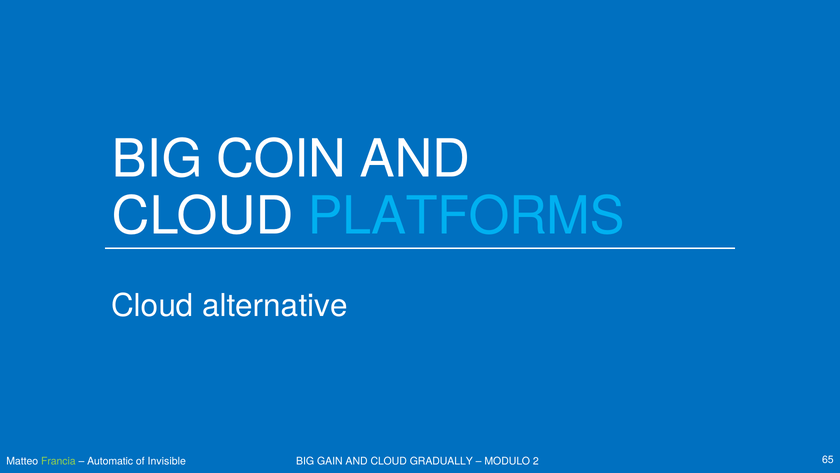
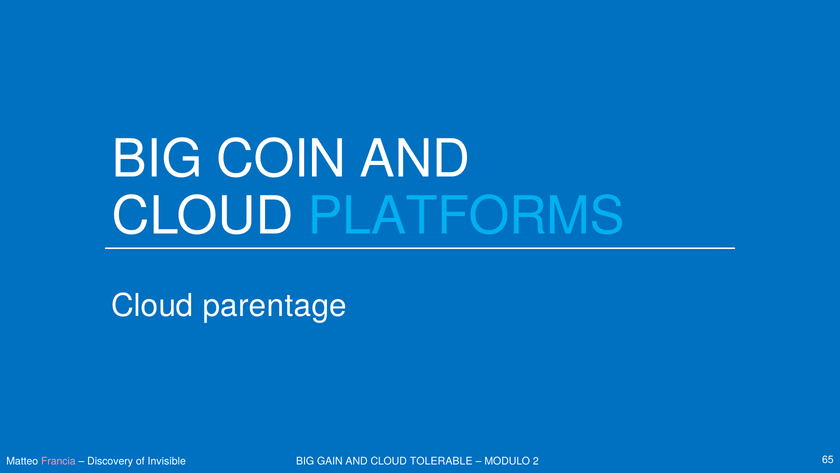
alternative: alternative -> parentage (275, 306)
Francia colour: light green -> pink (58, 461)
Automatic: Automatic -> Discovery (110, 461)
GRADUALLY: GRADUALLY -> TOLERABLE (441, 461)
